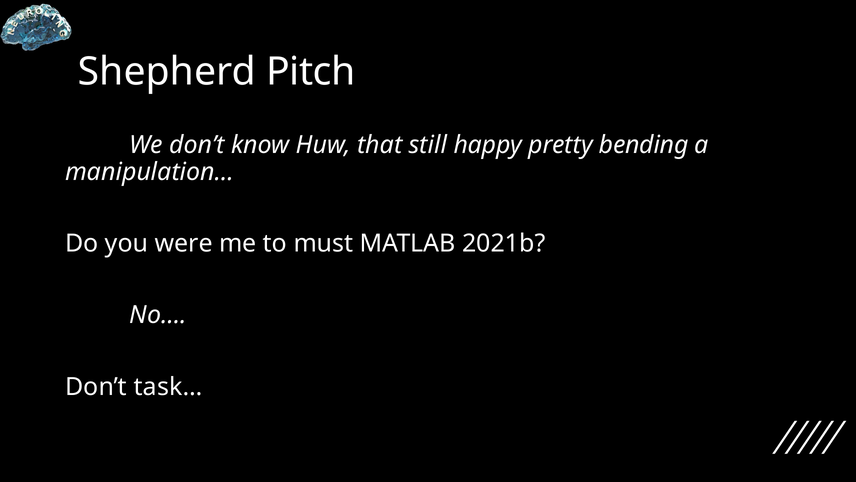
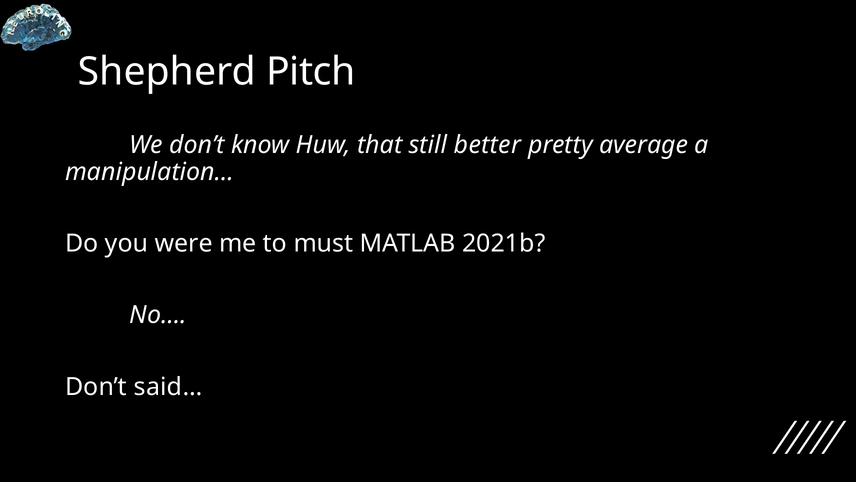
happy: happy -> better (488, 145)
bending: bending -> average (644, 145)
task…: task… -> said… (168, 387)
